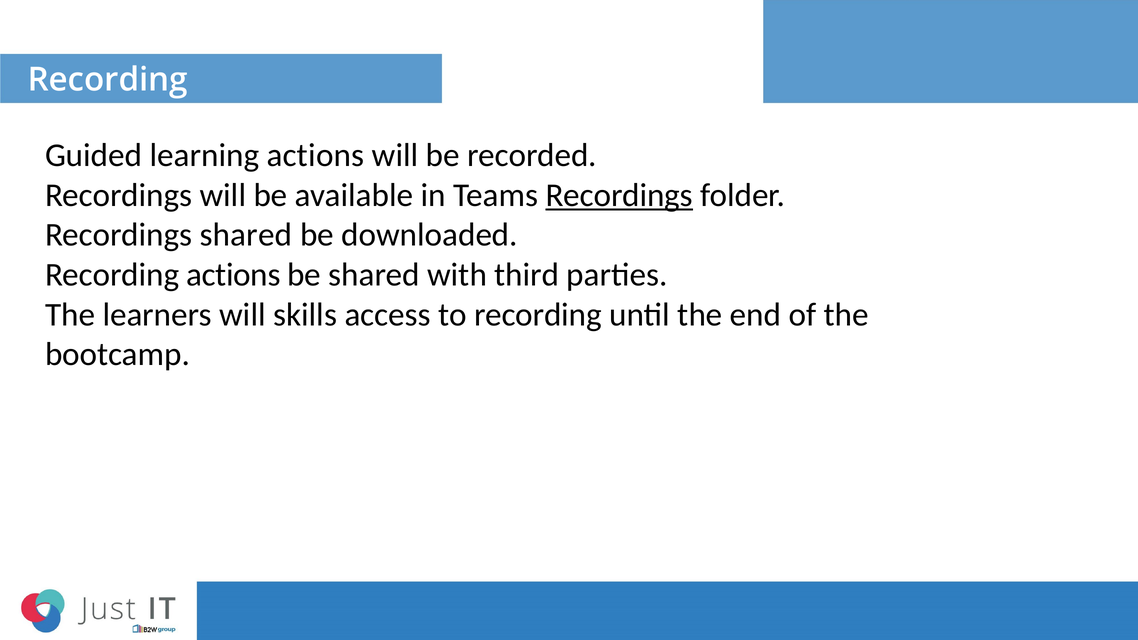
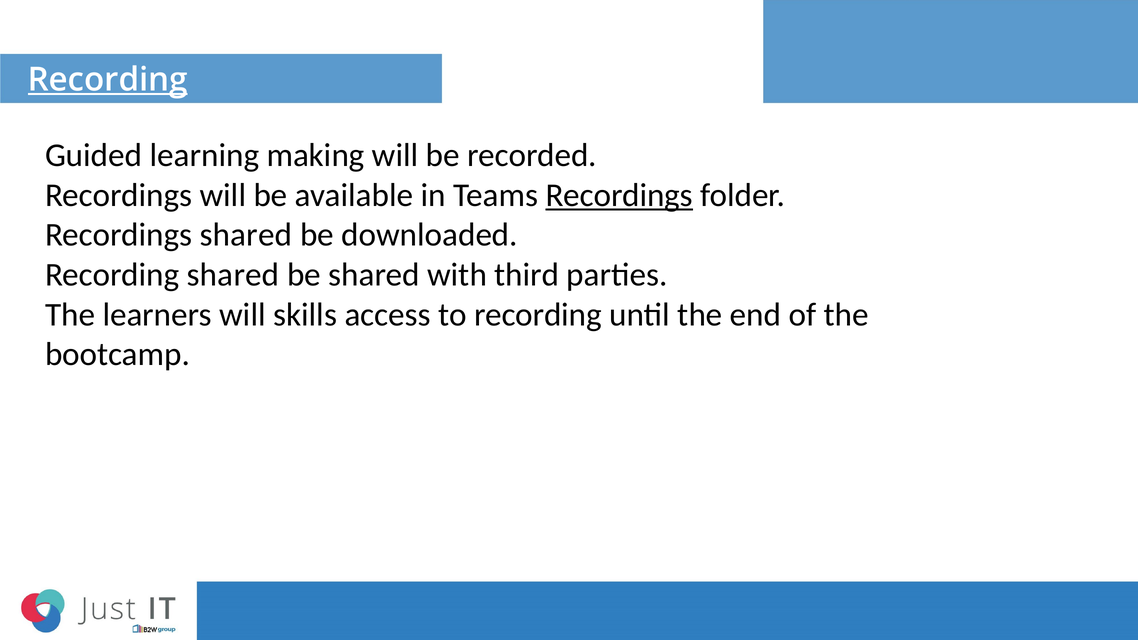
Recording underline: none -> present (108, 80)
learning actions: actions -> making (316, 155)
Recording actions: actions -> shared (233, 275)
